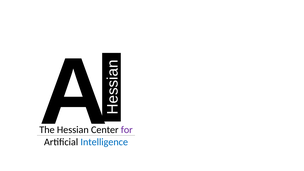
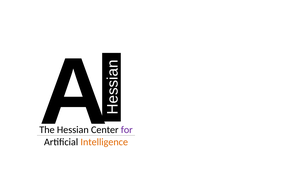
Intelligence colour: blue -> orange (104, 142)
